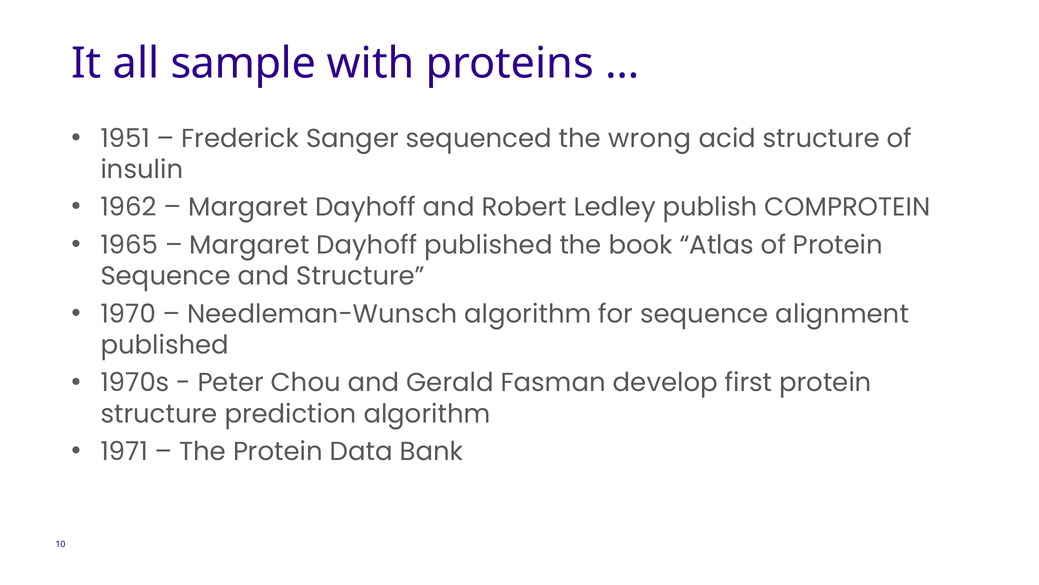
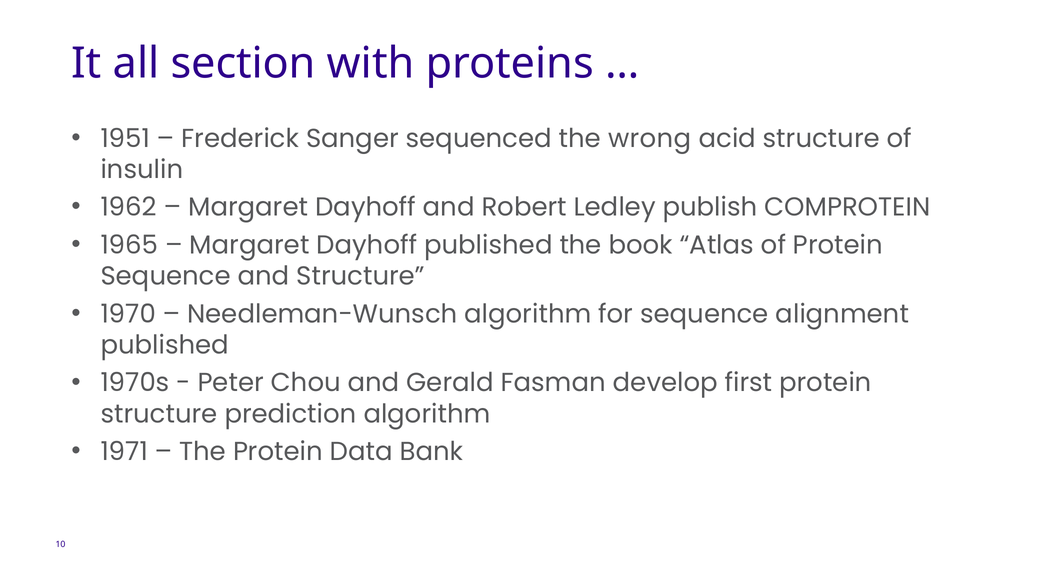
sample: sample -> section (243, 63)
